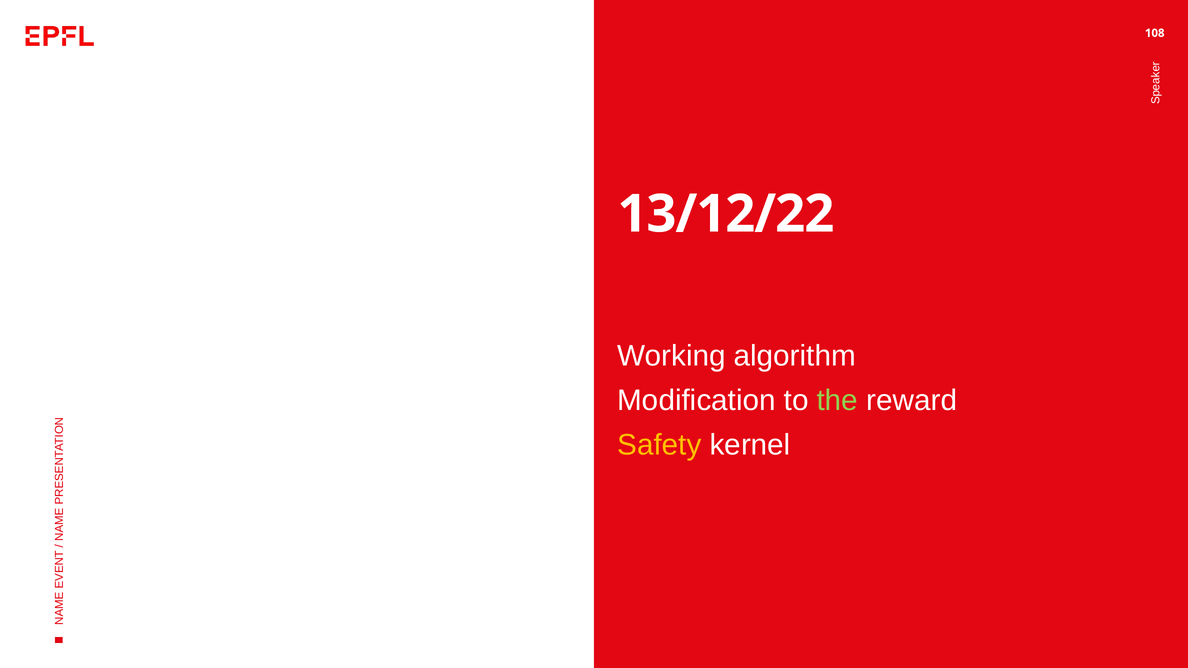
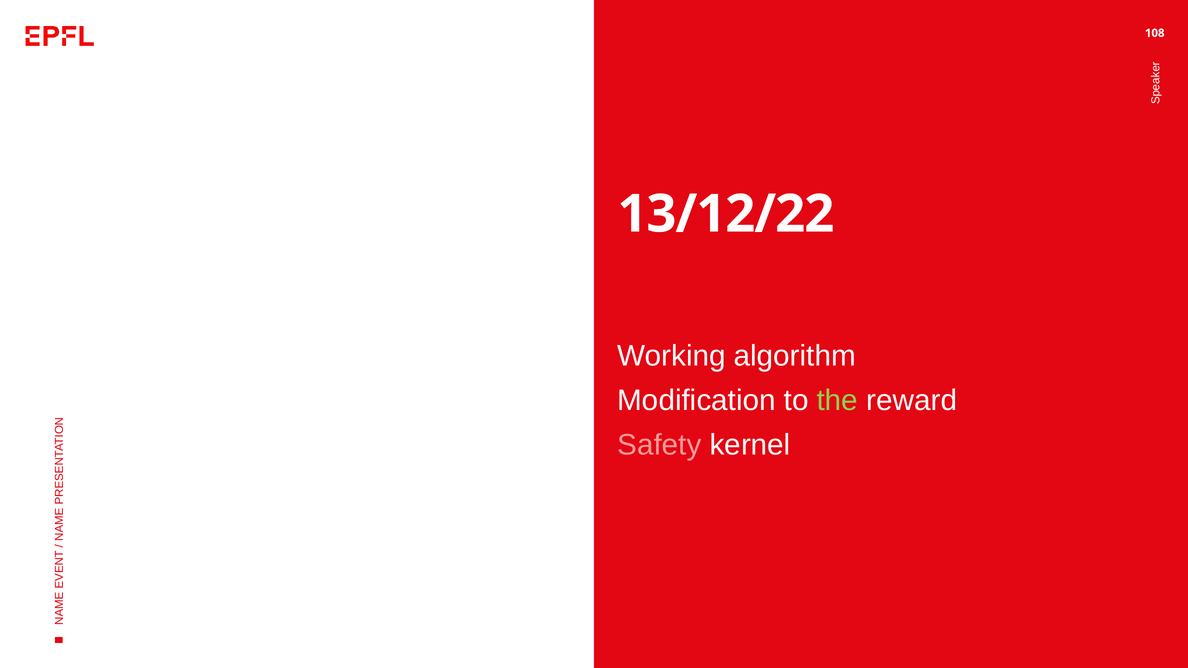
Safety colour: yellow -> pink (659, 445)
